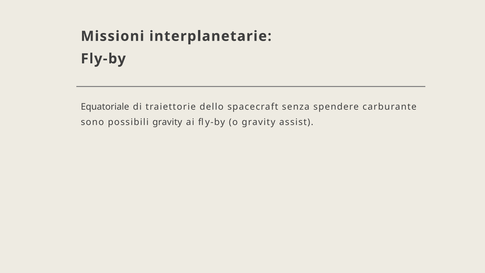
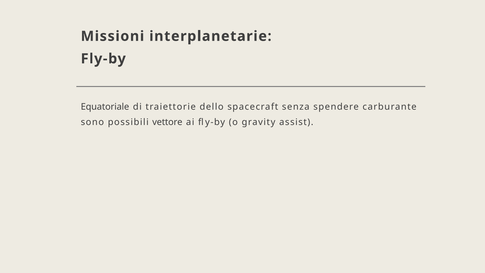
possibili gravity: gravity -> vettore (167, 122)
